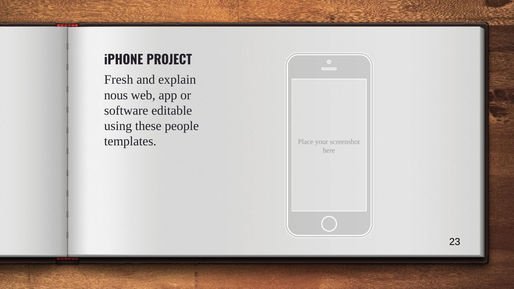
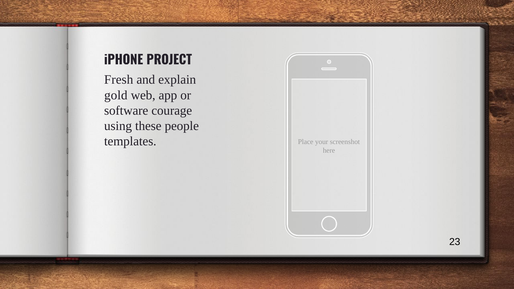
nous: nous -> gold (116, 95)
editable: editable -> courage (172, 111)
